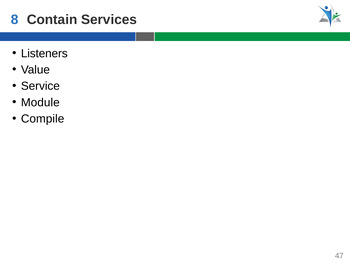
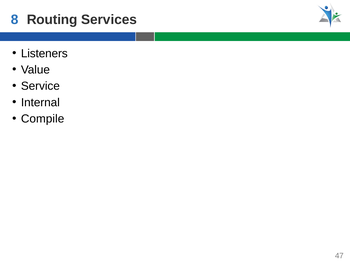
Contain: Contain -> Routing (52, 20)
Module: Module -> Internal (40, 102)
